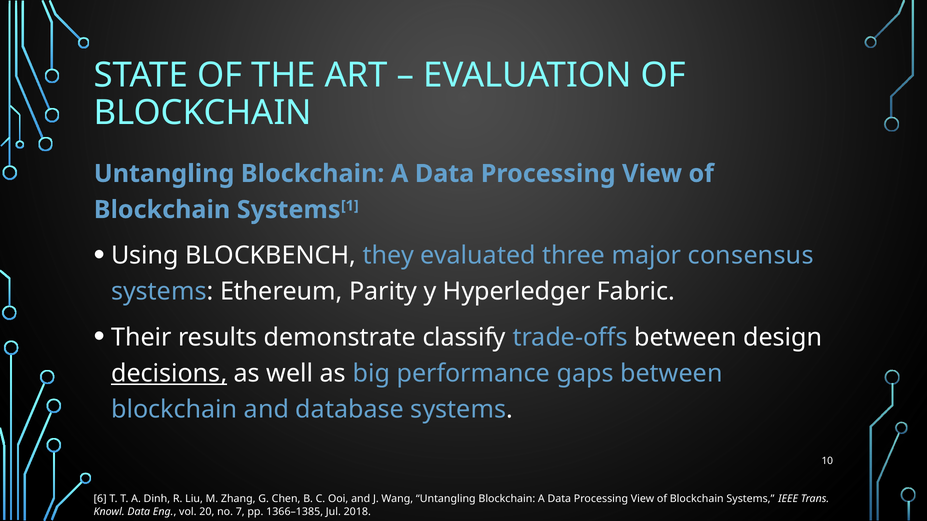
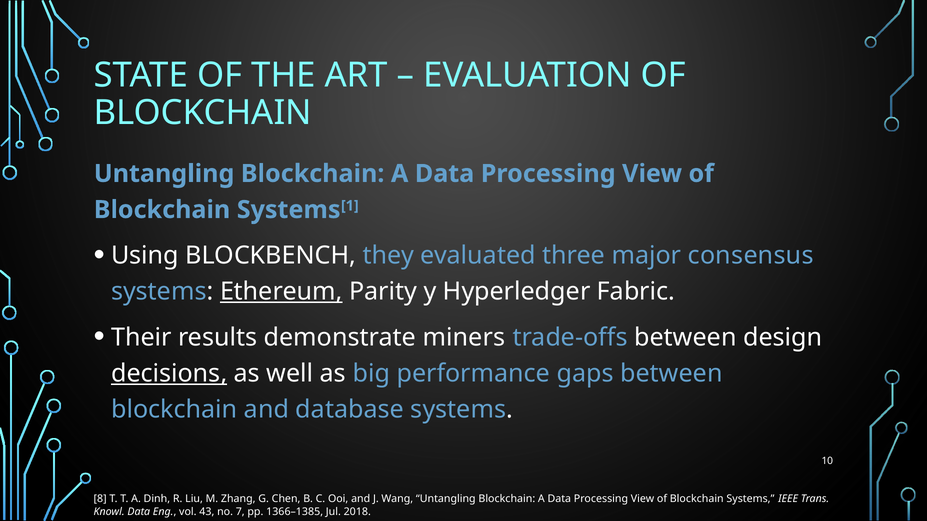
Ethereum underline: none -> present (281, 292)
classify: classify -> miners (464, 338)
6: 6 -> 8 (100, 499)
20: 20 -> 43 (207, 512)
